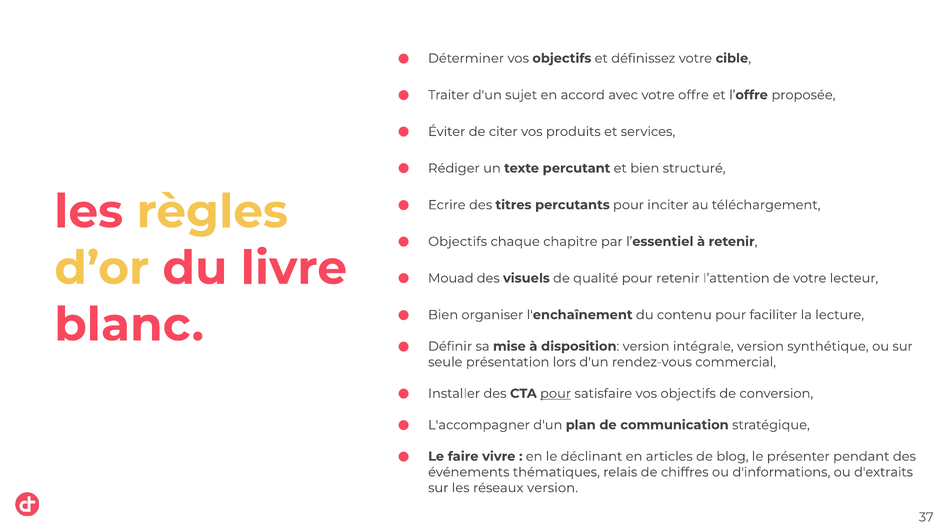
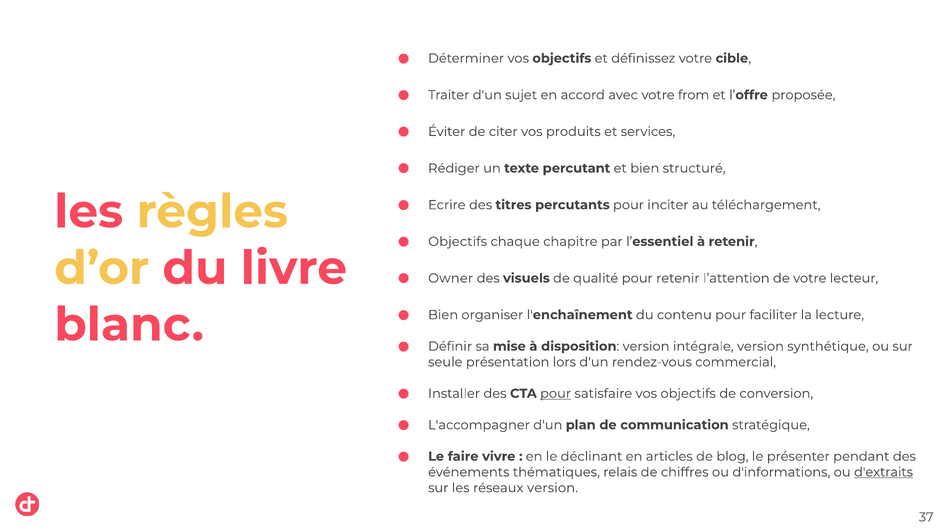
offre: offre -> from (694, 95)
Mouad: Mouad -> Owner (451, 278)
d'extraits underline: none -> present (884, 473)
